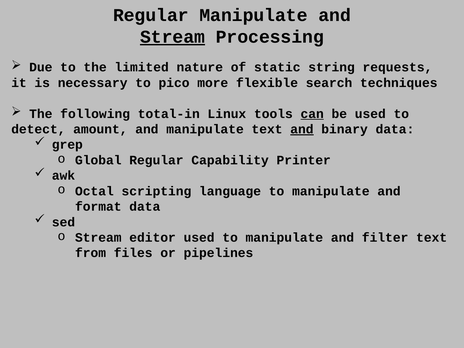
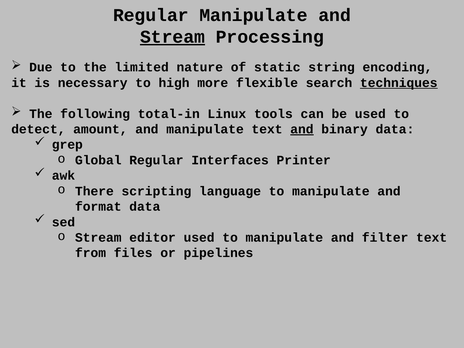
requests: requests -> encoding (397, 67)
pico: pico -> high (174, 83)
techniques underline: none -> present (399, 83)
can underline: present -> none (312, 114)
Capability: Capability -> Interfaces (230, 160)
Octal: Octal -> There (94, 191)
